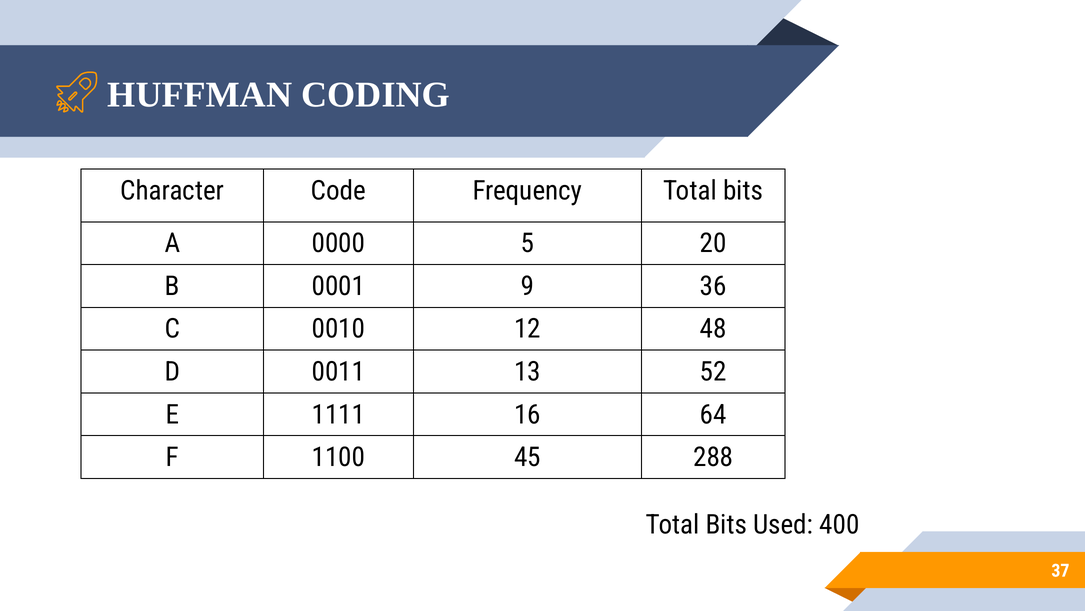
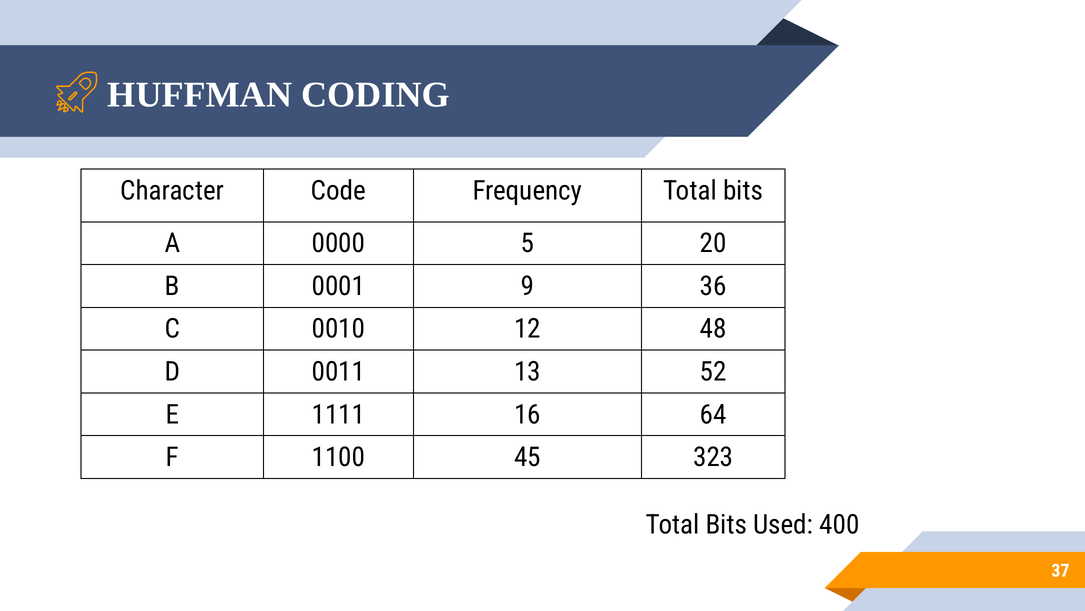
288: 288 -> 323 (713, 457)
